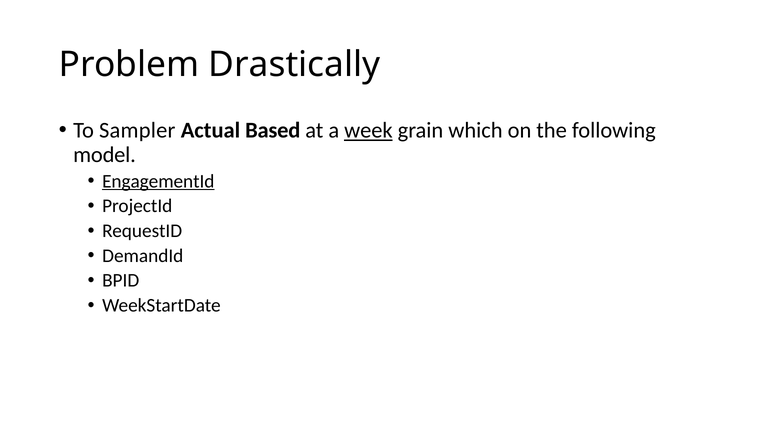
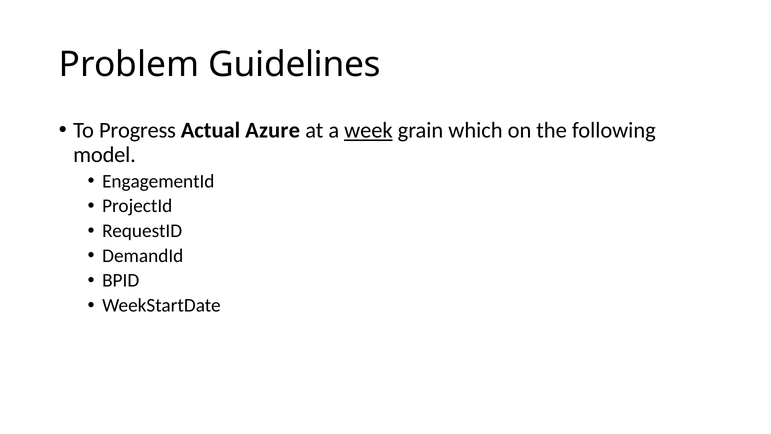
Drastically: Drastically -> Guidelines (295, 65)
Sampler: Sampler -> Progress (137, 130)
Based: Based -> Azure (273, 130)
EngagementId underline: present -> none (158, 181)
